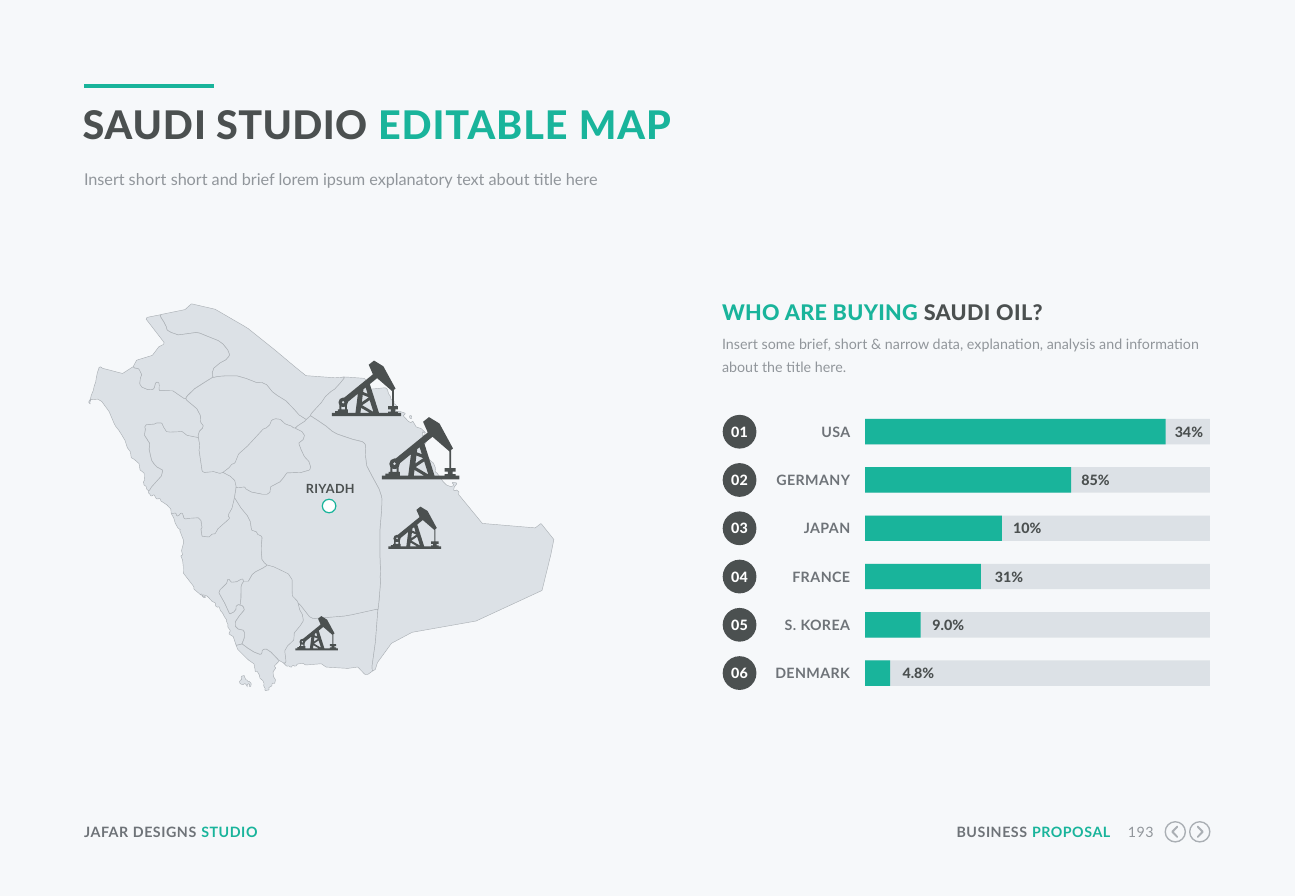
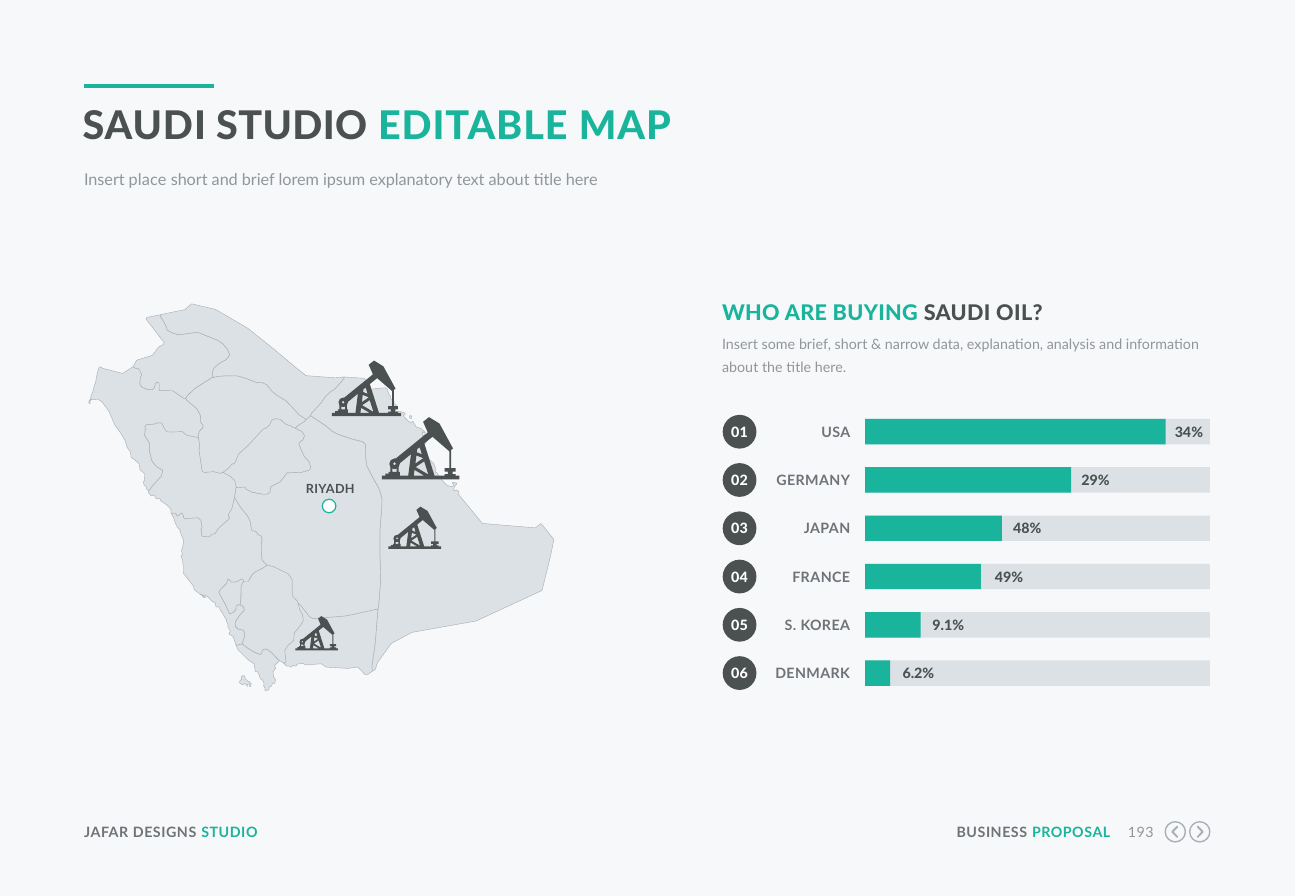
Insert short: short -> place (148, 180)
85%: 85% -> 29% (1095, 481)
10%: 10% -> 48% (1027, 530)
31%: 31% -> 49% (1009, 578)
9.0%: 9.0% -> 9.1% (948, 626)
4.8%: 4.8% -> 6.2% (918, 674)
